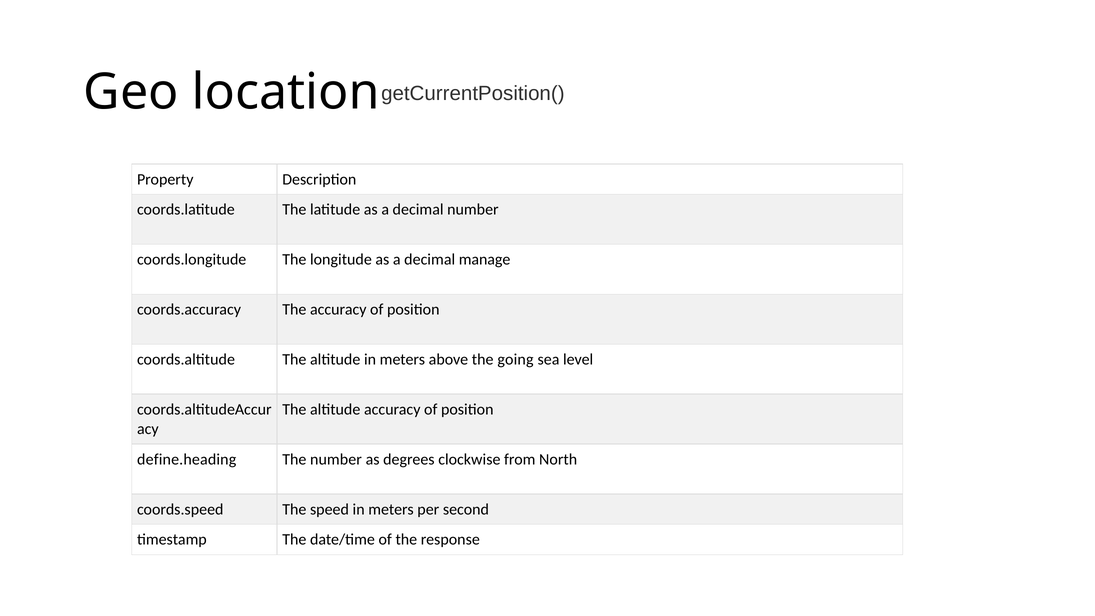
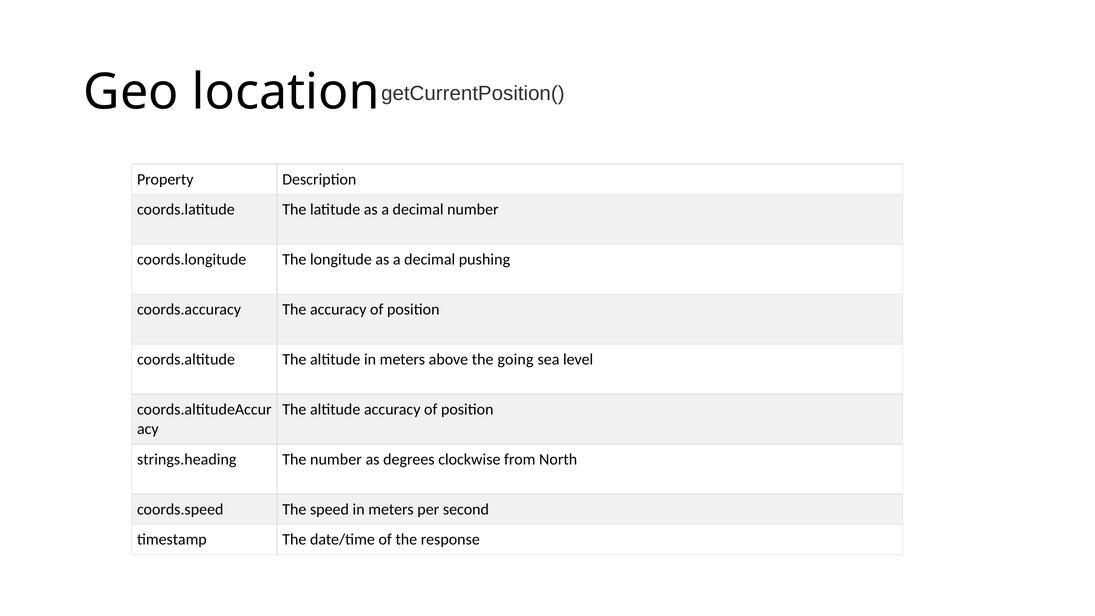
manage: manage -> pushing (484, 260)
define.heading: define.heading -> strings.heading (187, 459)
